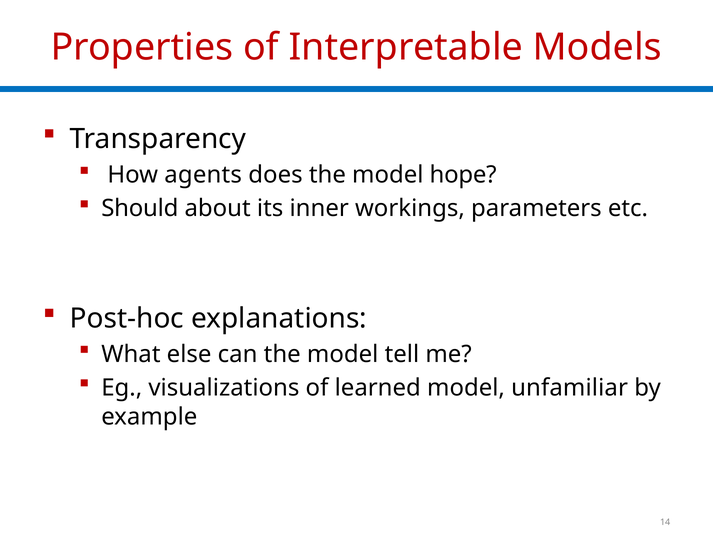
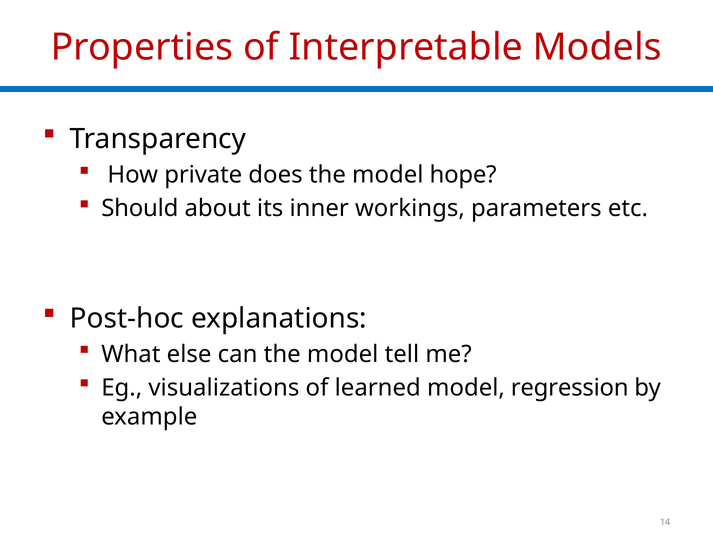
agents: agents -> private (203, 175)
unfamiliar: unfamiliar -> regression (570, 388)
